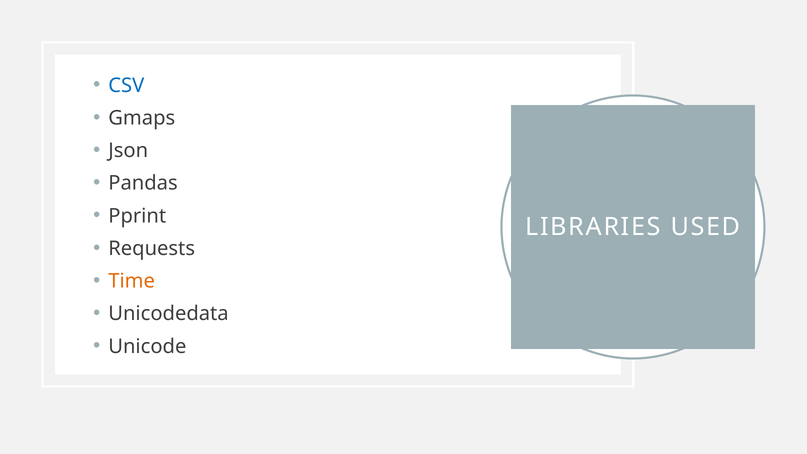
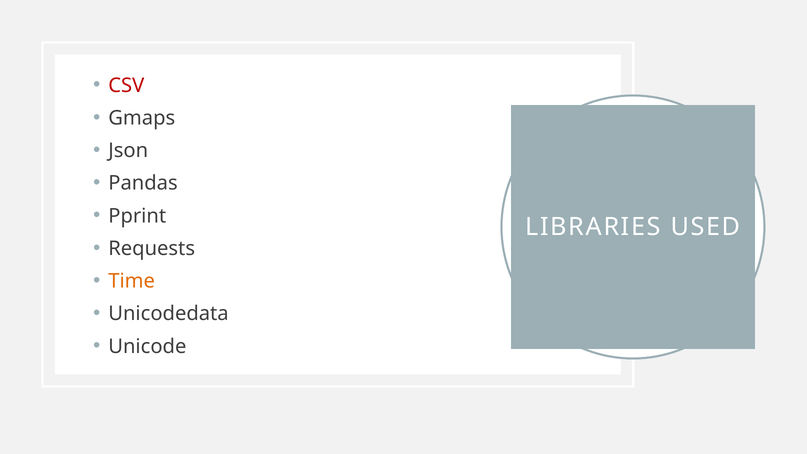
CSV colour: blue -> red (126, 85)
